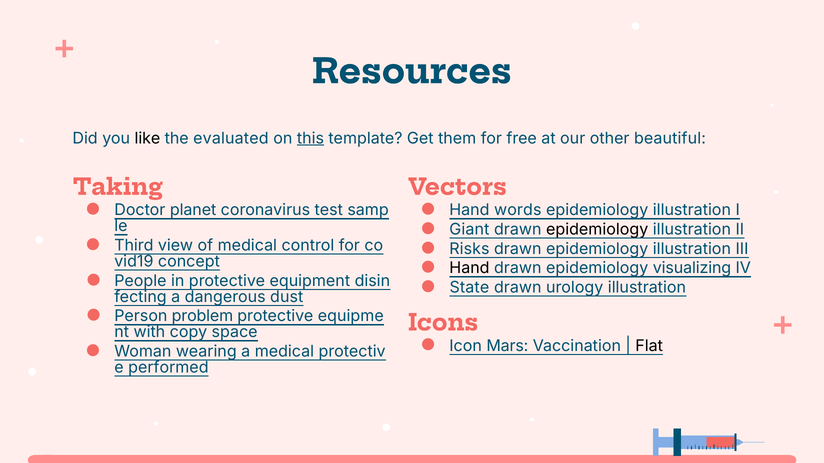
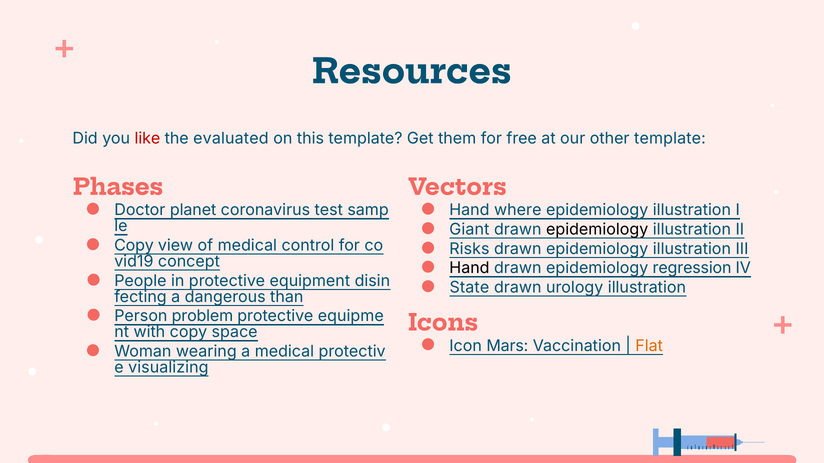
like colour: black -> red (147, 138)
this underline: present -> none (310, 138)
other beautiful: beautiful -> template (670, 138)
Taking: Taking -> Phases (118, 188)
words: words -> where (518, 210)
Third: Third -> Copy (134, 246)
visualizing: visualizing -> regression (692, 268)
dust: dust -> than (287, 297)
Flat colour: black -> orange (649, 346)
performed: performed -> visualizing (168, 368)
